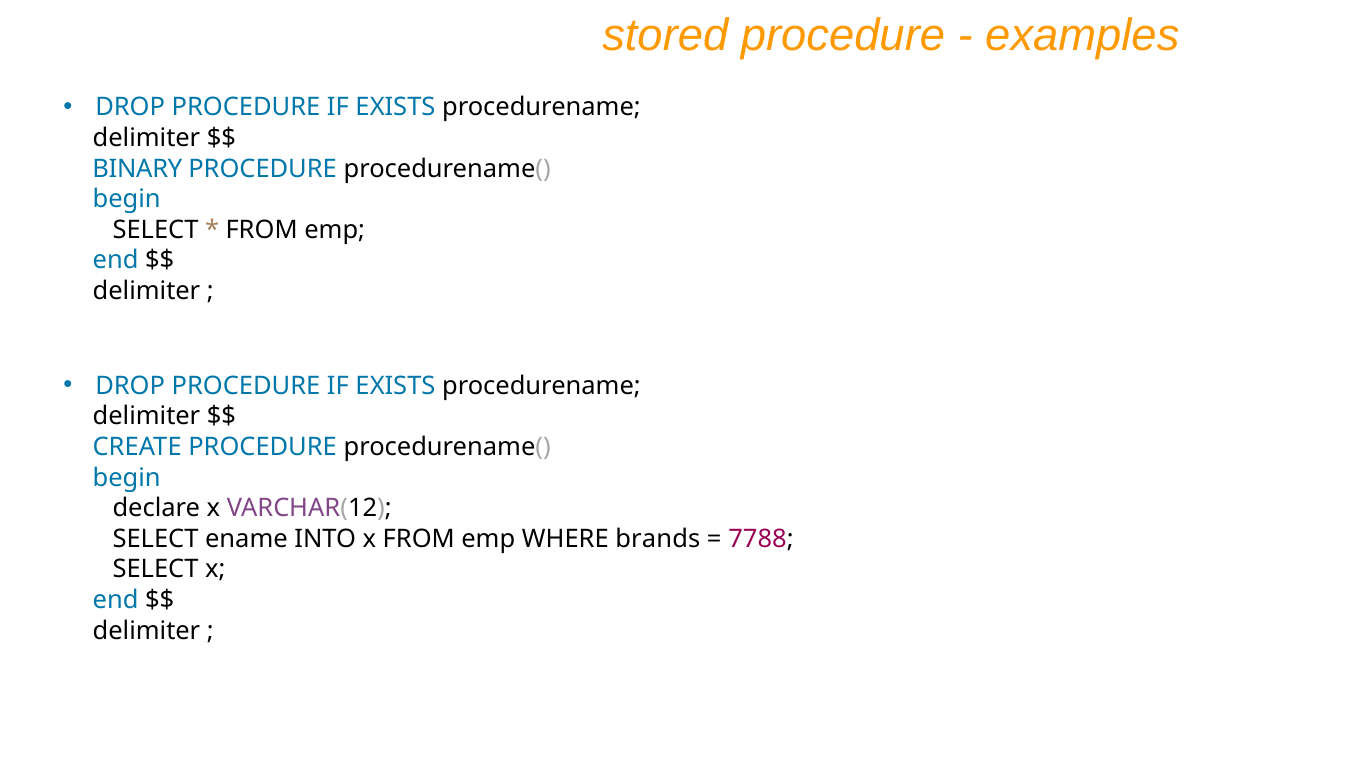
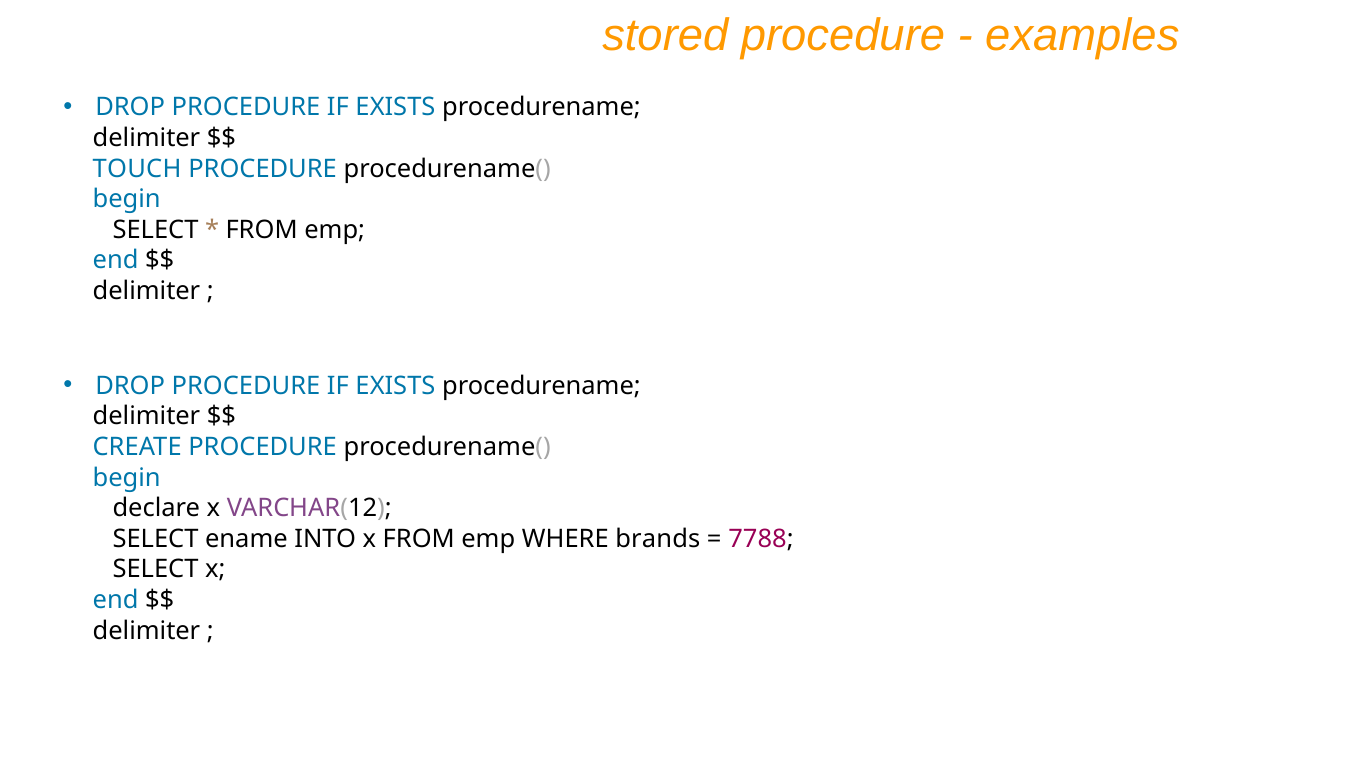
BINARY: BINARY -> TOUCH (137, 169)
